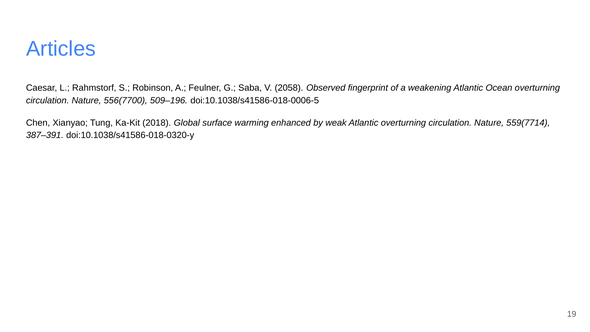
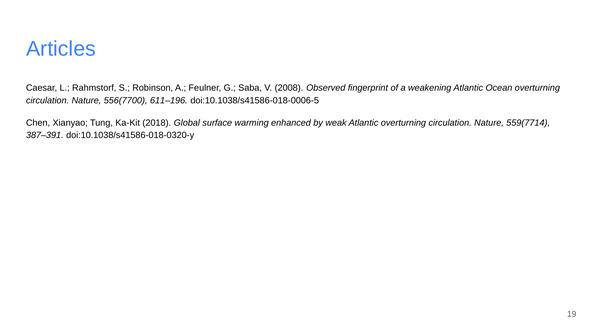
2058: 2058 -> 2008 (289, 88)
509–196: 509–196 -> 611–196 (169, 100)
